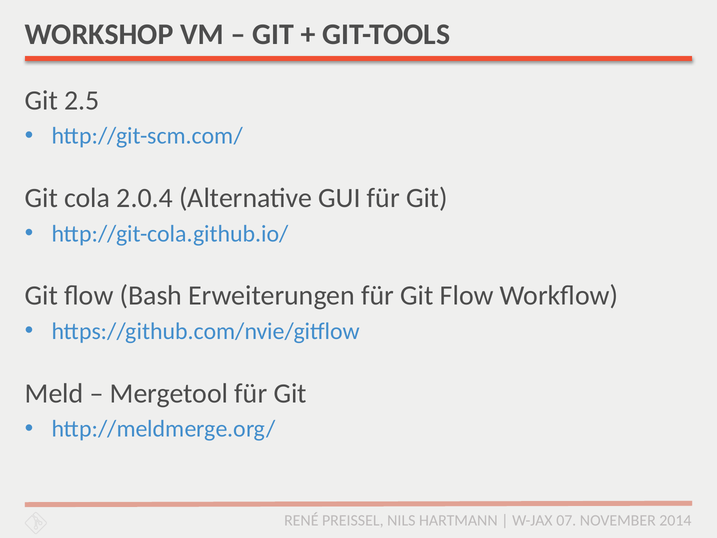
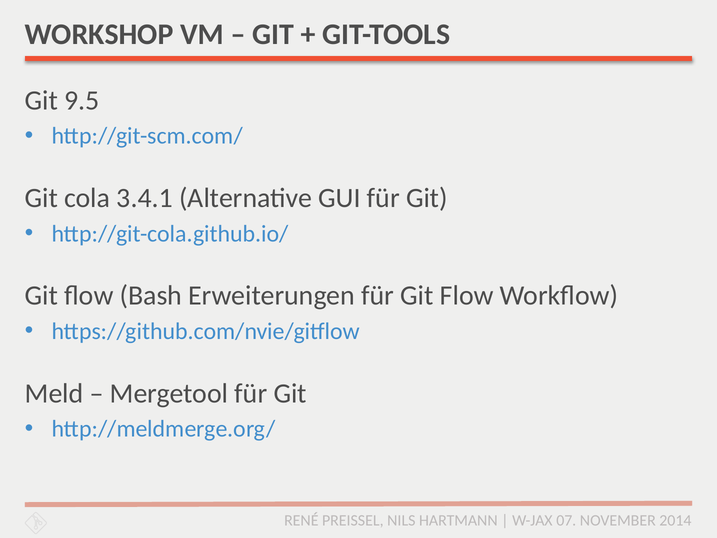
2.5: 2.5 -> 9.5 (82, 100)
2.0.4: 2.0.4 -> 3.4.1 (145, 198)
